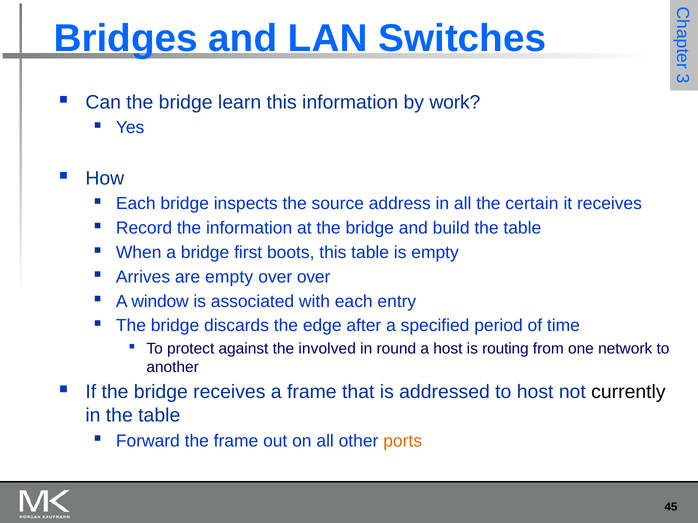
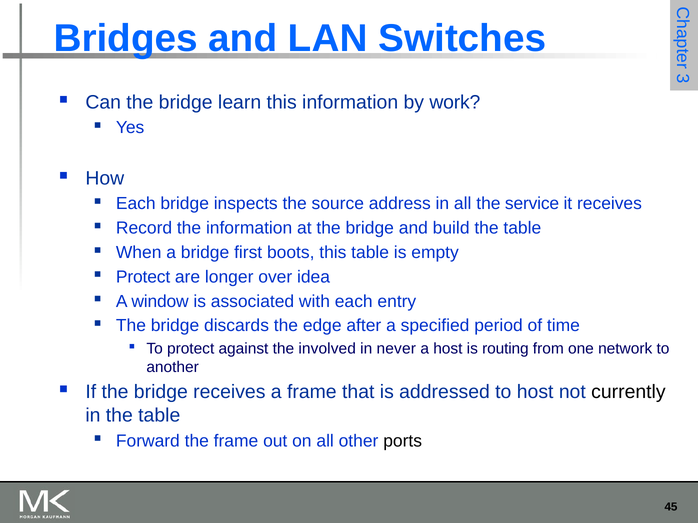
certain: certain -> service (532, 204)
Arrives: Arrives -> Protect (143, 277)
are empty: empty -> longer (229, 277)
over over: over -> idea (314, 277)
round: round -> never (396, 349)
ports colour: orange -> black (403, 441)
